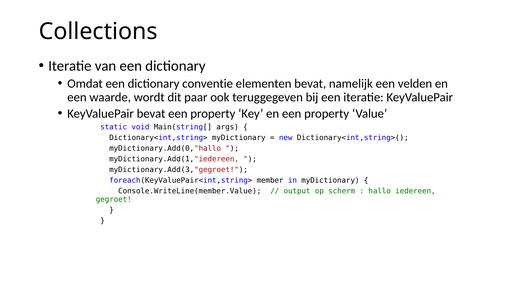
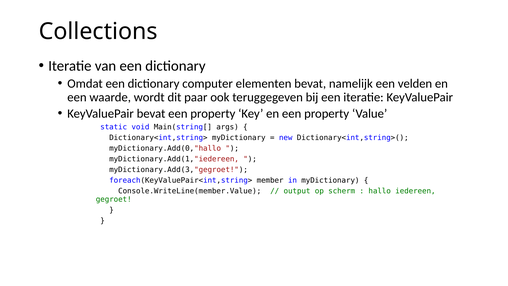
conventie: conventie -> computer (208, 83)
